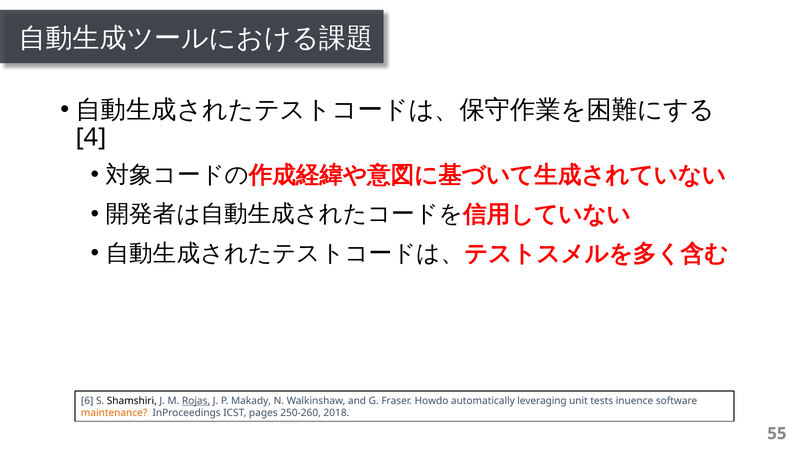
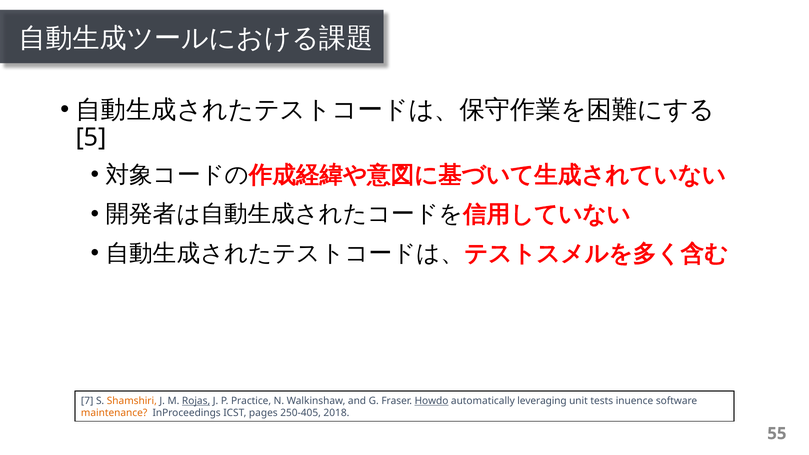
4: 4 -> 5 (91, 137)
6: 6 -> 7 (87, 401)
Shamshiri colour: black -> orange (132, 401)
Makady: Makady -> Practice (251, 401)
Howdo underline: none -> present (432, 401)
250-260: 250-260 -> 250-405 (301, 413)
